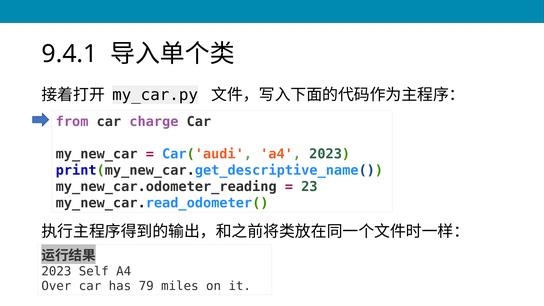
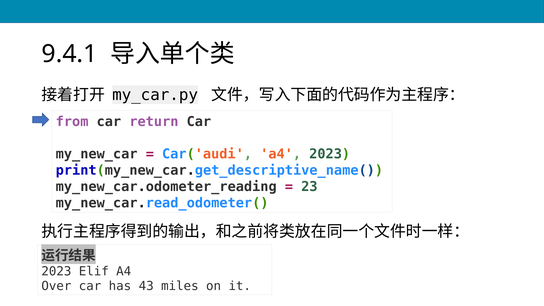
charge: charge -> return (154, 122)
Self: Self -> Elif (94, 271)
79: 79 -> 43 (146, 286)
